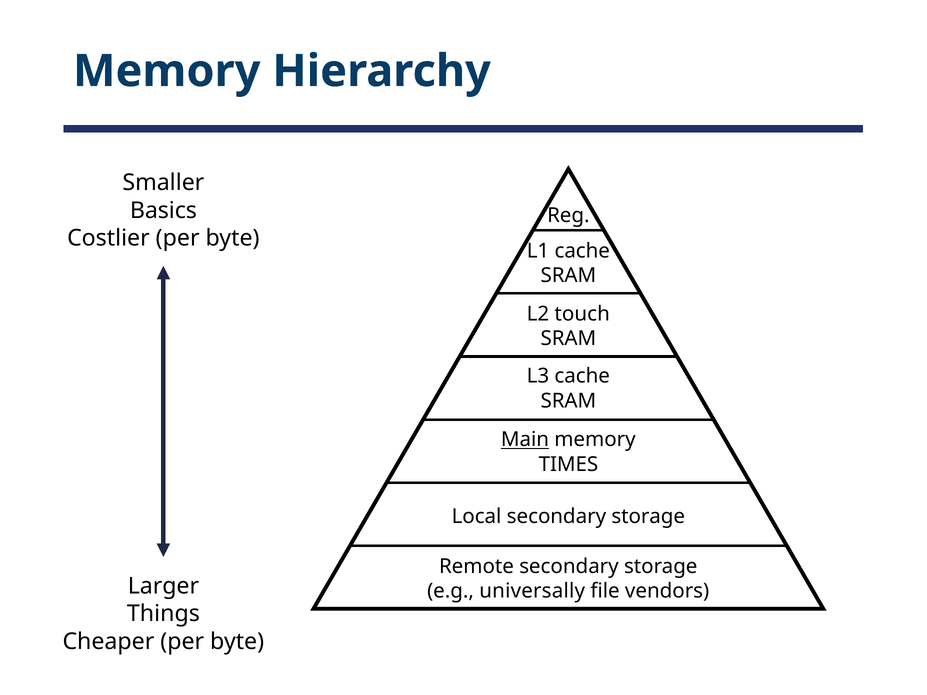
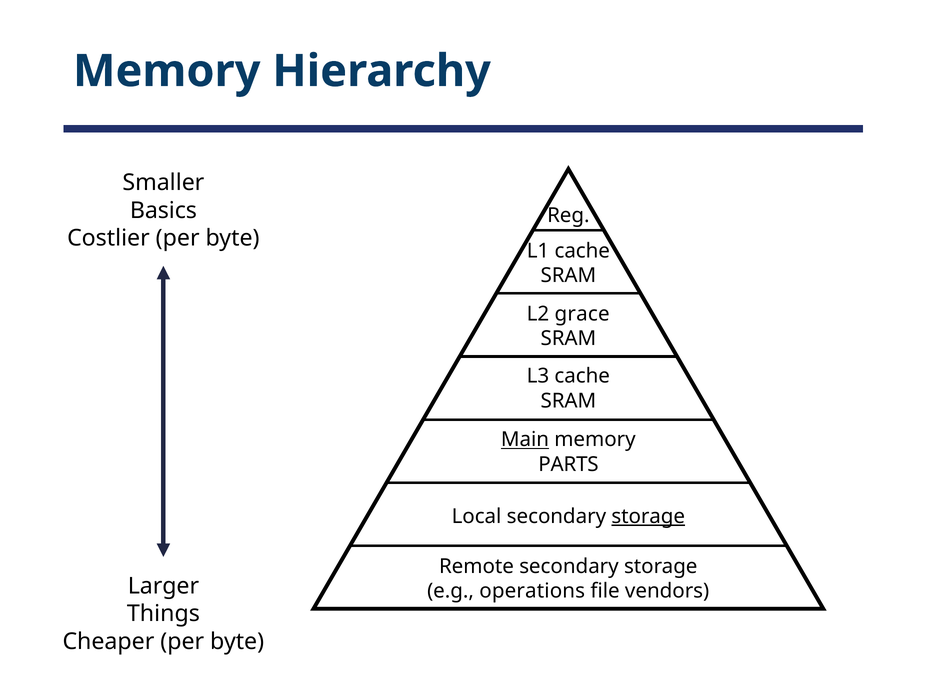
touch: touch -> grace (582, 314)
TIMES: TIMES -> PARTS (569, 465)
storage underline: none -> present (648, 516)
universally: universally -> operations (532, 591)
